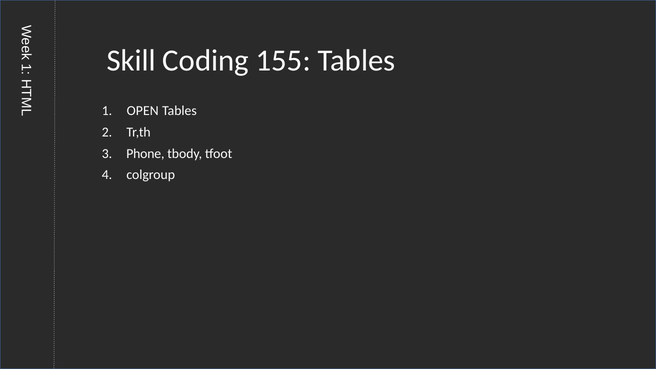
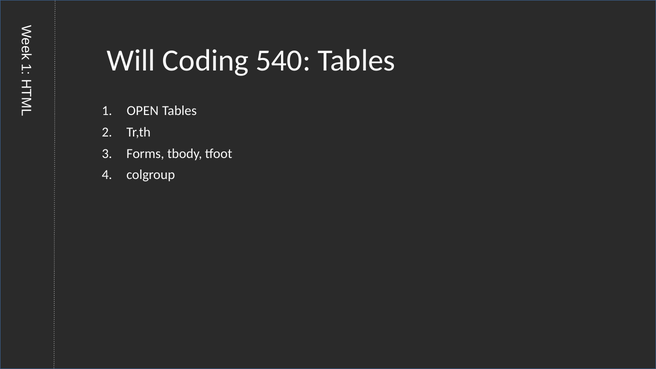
Skill: Skill -> Will (131, 61)
155: 155 -> 540 (283, 61)
Phone: Phone -> Forms (145, 154)
